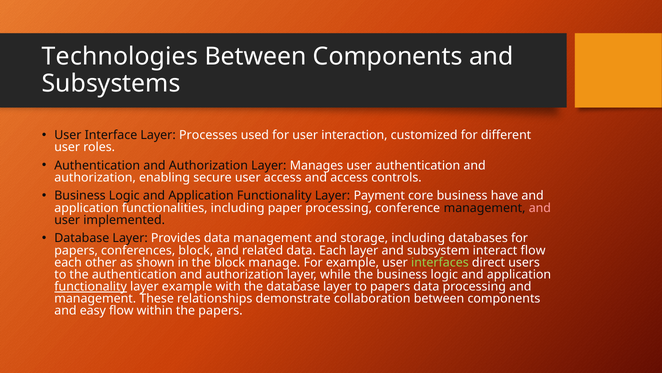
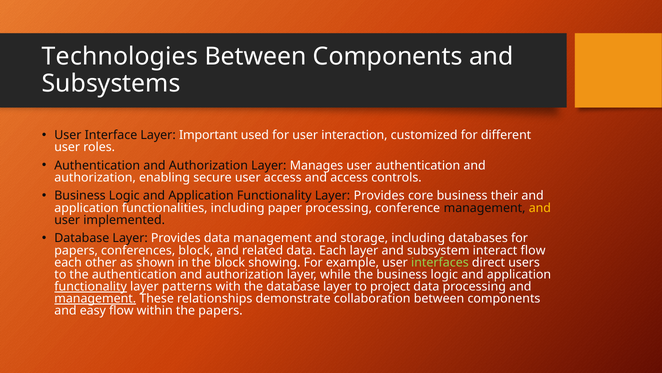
Processes: Processes -> Important (208, 135)
Functionality Layer Payment: Payment -> Provides (379, 196)
have: have -> their (504, 196)
and colour: pink -> yellow (540, 208)
manage: manage -> showing (274, 262)
layer example: example -> patterns (187, 286)
to papers: papers -> project (390, 286)
management underline: none -> present (95, 298)
